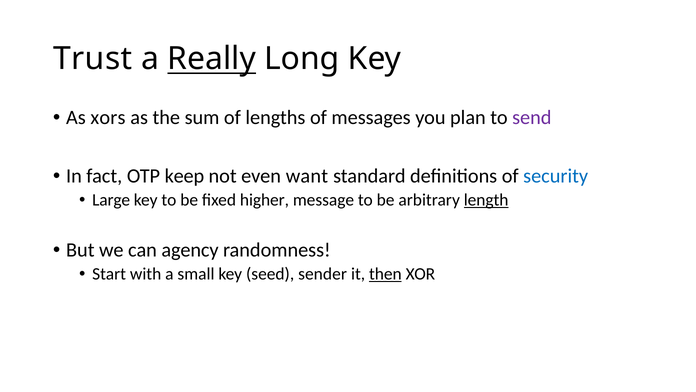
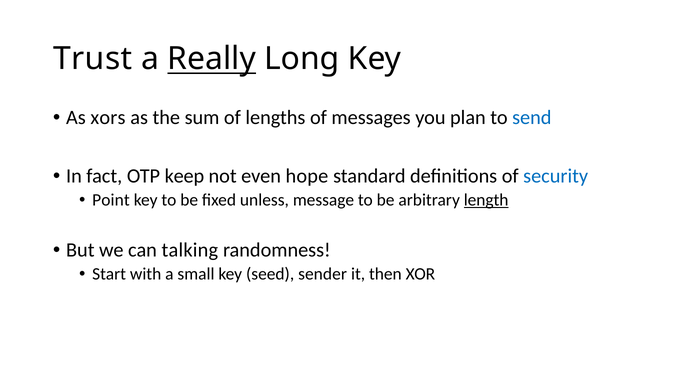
send colour: purple -> blue (532, 118)
want: want -> hope (307, 176)
Large: Large -> Point (111, 200)
higher: higher -> unless (264, 200)
agency: agency -> talking (190, 250)
then underline: present -> none (385, 274)
